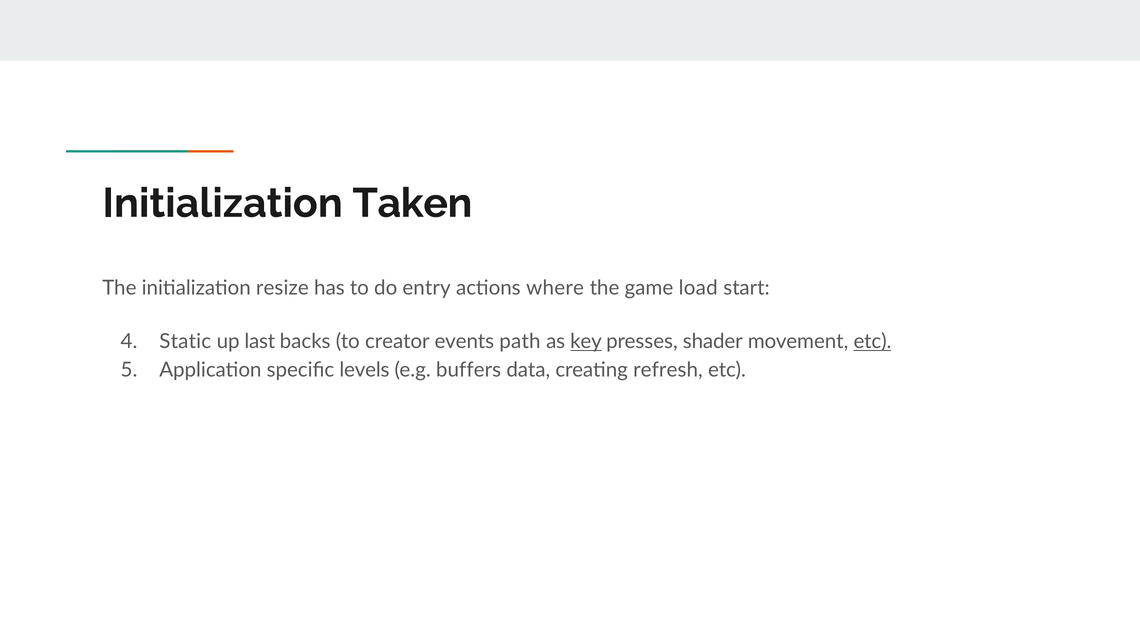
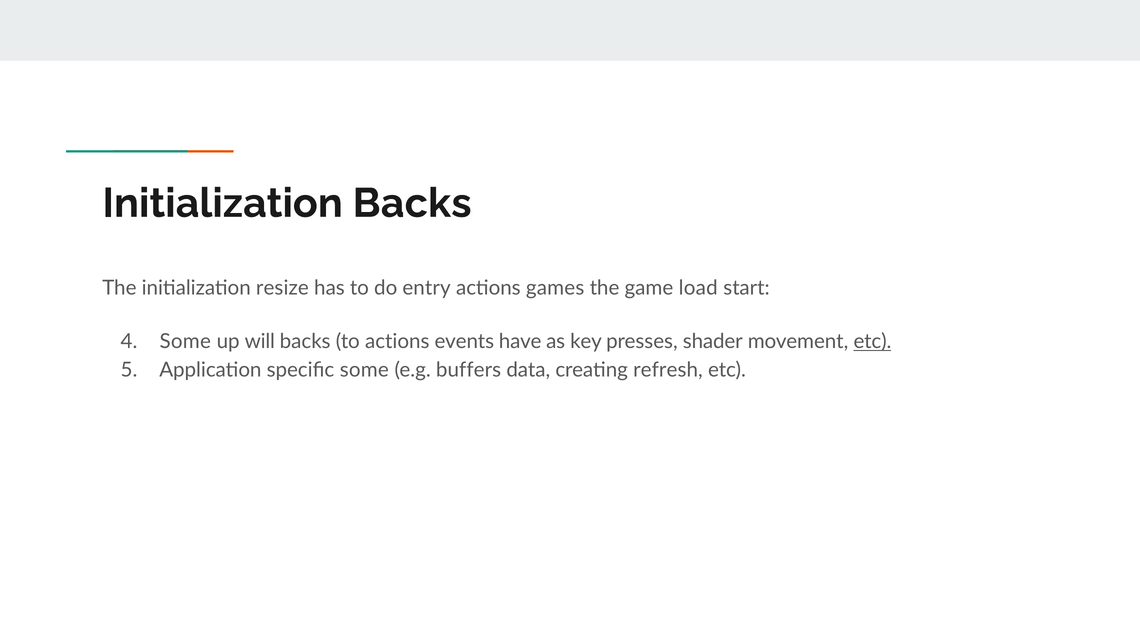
Initialization Taken: Taken -> Backs (412, 203)
where: where -> games (555, 288)
Static: Static -> Some (185, 342)
last: last -> will (260, 342)
to creator: creator -> actions (397, 342)
path: path -> have (520, 342)
key underline: present -> none (586, 342)
specific levels: levels -> some (364, 370)
